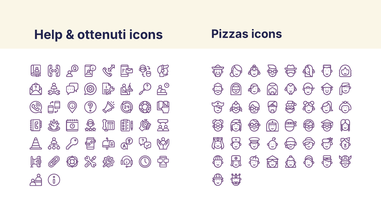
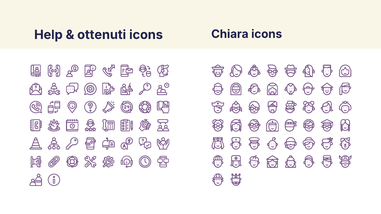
Pizzas: Pizzas -> Chiara (230, 34)
